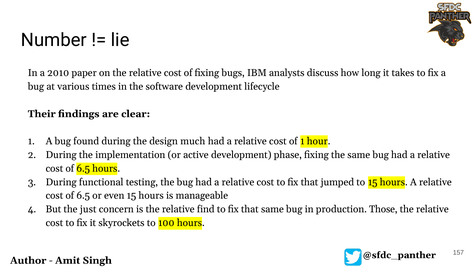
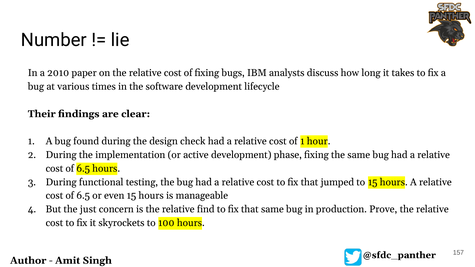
much: much -> check (193, 141)
Those: Those -> Prove (383, 210)
